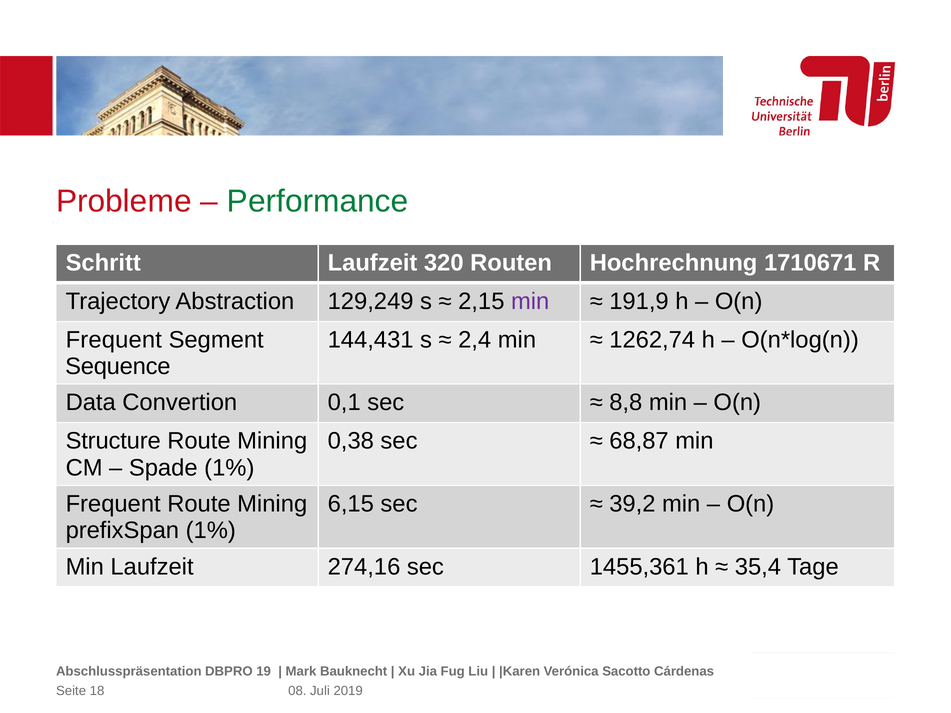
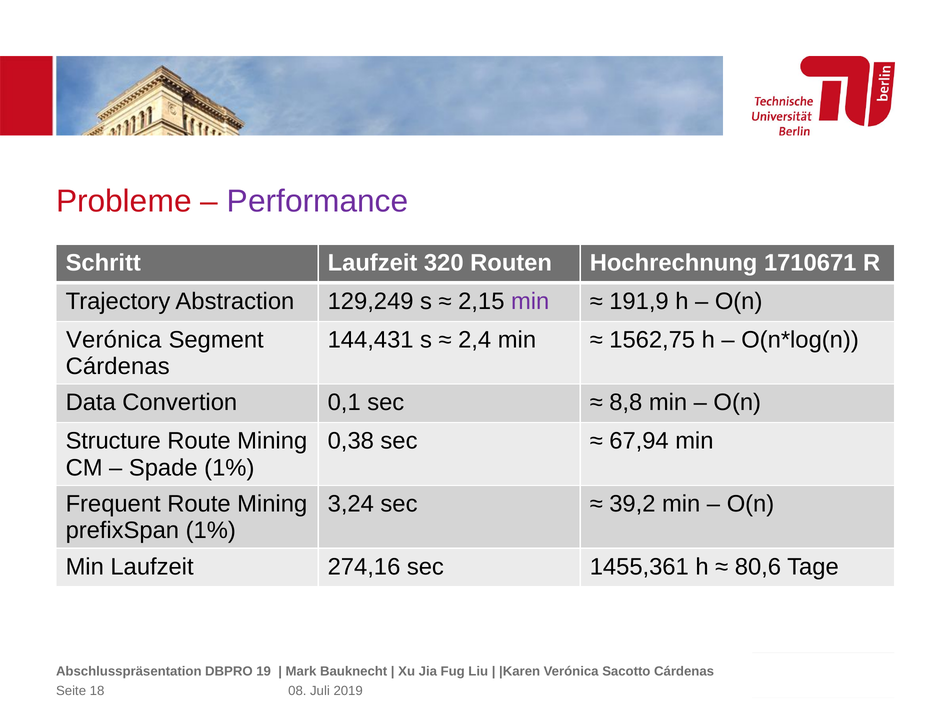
Performance colour: green -> purple (318, 201)
Frequent: Frequent -> Verónica (114, 340)
1262,74: 1262,74 -> 1562,75 (652, 340)
Sequence: Sequence -> Cárdenas (118, 367)
68,87: 68,87 -> 67,94 (639, 441)
6,15: 6,15 -> 3,24 (351, 504)
35,4: 35,4 -> 80,6 (758, 567)
